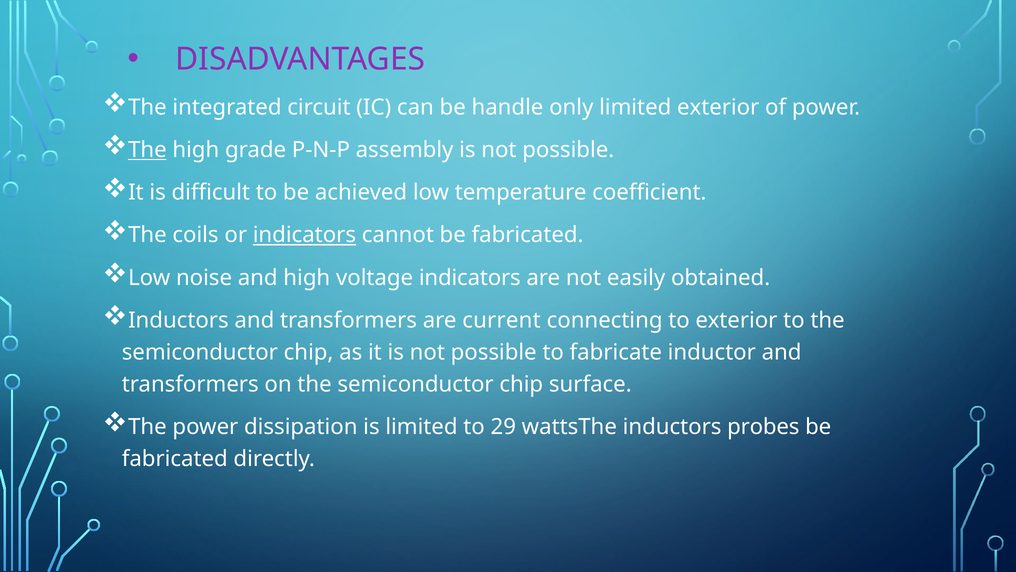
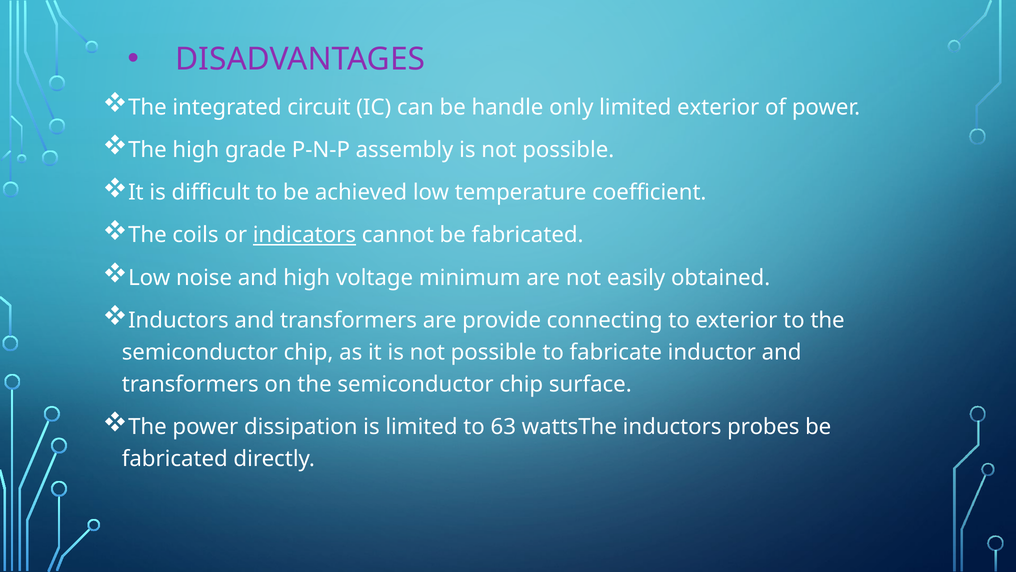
The underline: present -> none (147, 150)
voltage indicators: indicators -> minimum (470, 277)
current: current -> provide (502, 320)
29: 29 -> 63 (503, 427)
